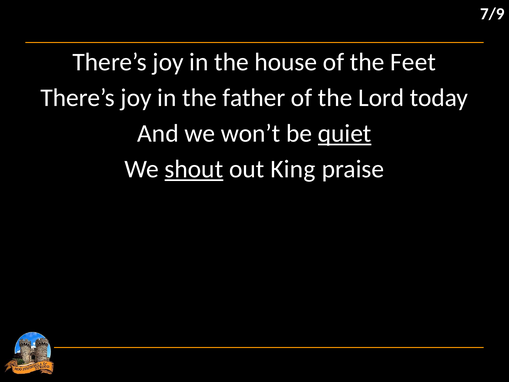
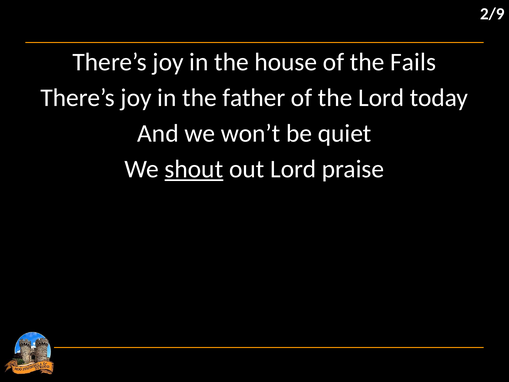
7/9: 7/9 -> 2/9 (492, 14)
Feet: Feet -> Fails (413, 62)
quiet underline: present -> none (345, 133)
out King: King -> Lord (293, 169)
